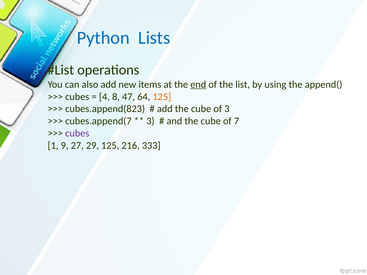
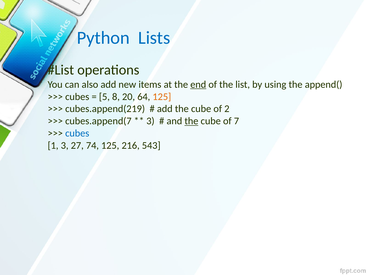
4: 4 -> 5 (104, 97)
47: 47 -> 20 (129, 97)
cubes.append(823: cubes.append(823 -> cubes.append(219 (105, 109)
of 3: 3 -> 2 (227, 109)
the underline: none -> present (191, 121)
cubes colour: purple -> blue (77, 133)
1 9: 9 -> 3 (65, 146)
29: 29 -> 74 (92, 146)
333: 333 -> 543 (151, 146)
